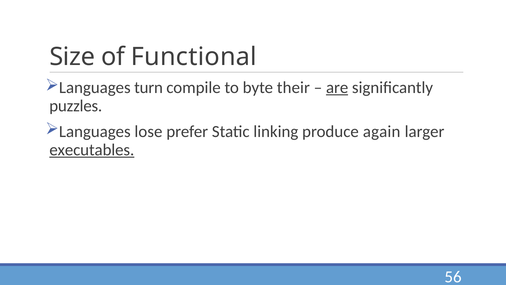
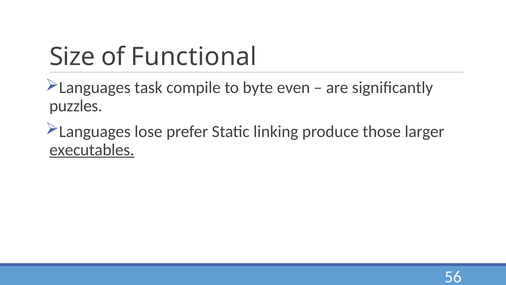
turn: turn -> task (148, 88)
their: their -> even (293, 88)
are underline: present -> none (337, 88)
again: again -> those (382, 131)
